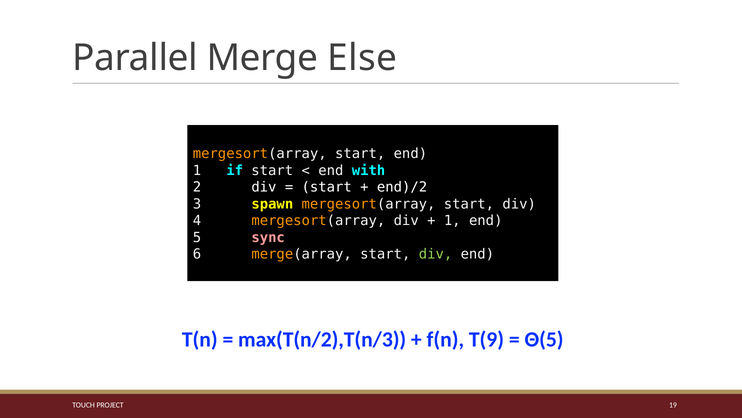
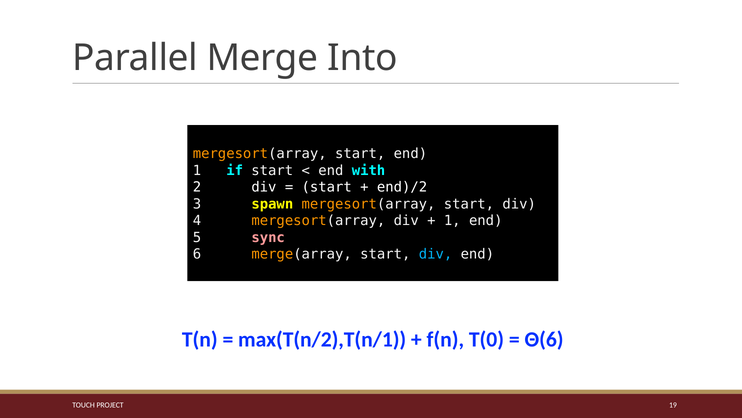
Else: Else -> Into (363, 58)
div colour: light green -> light blue (436, 254)
max(T(n/2),T(n/3: max(T(n/2),T(n/3 -> max(T(n/2),T(n/1 (322, 339)
T(9: T(9 -> T(0 (486, 339)
Θ(5: Θ(5 -> Θ(6 (544, 339)
